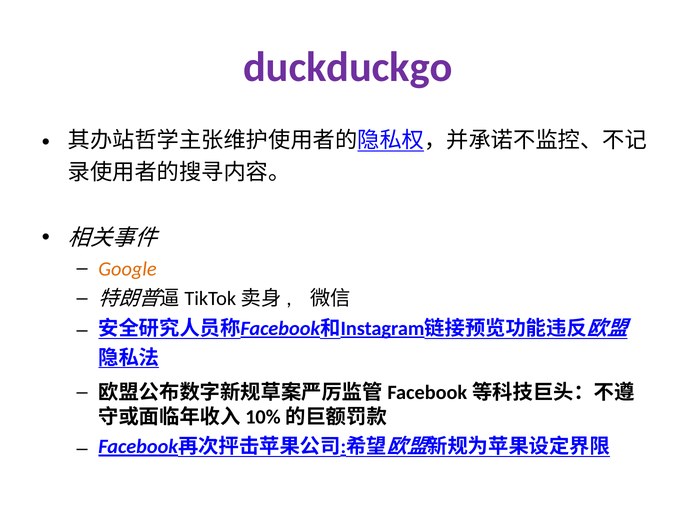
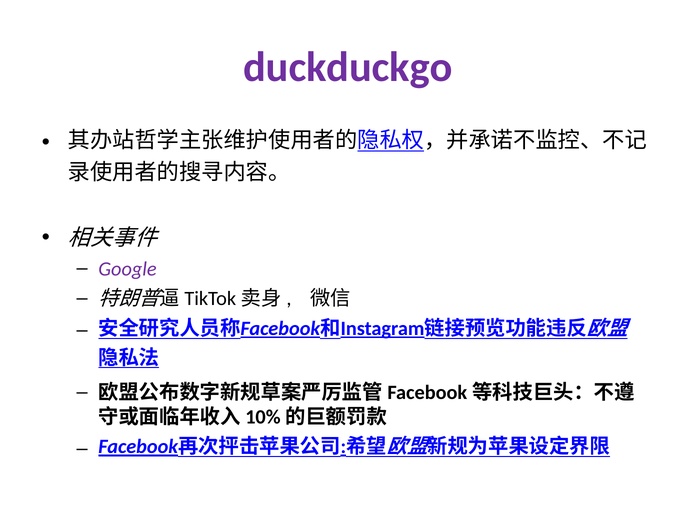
Google colour: orange -> purple (127, 269)
